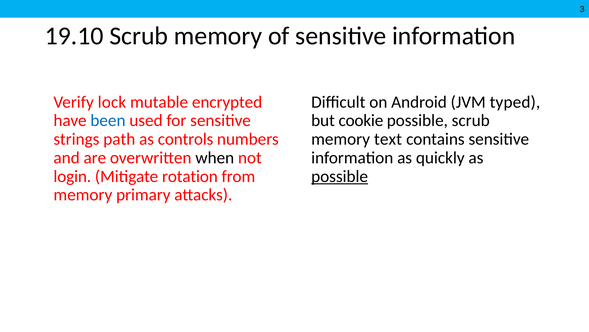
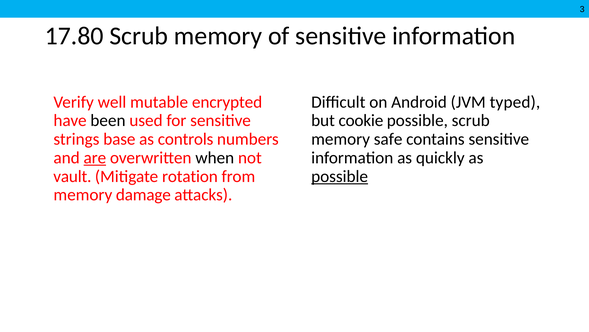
19.10: 19.10 -> 17.80 (74, 36)
lock: lock -> well (112, 102)
been colour: blue -> black (108, 120)
path: path -> base (119, 139)
text: text -> safe (388, 139)
are underline: none -> present (95, 157)
login: login -> vault (72, 176)
primary: primary -> damage (143, 195)
